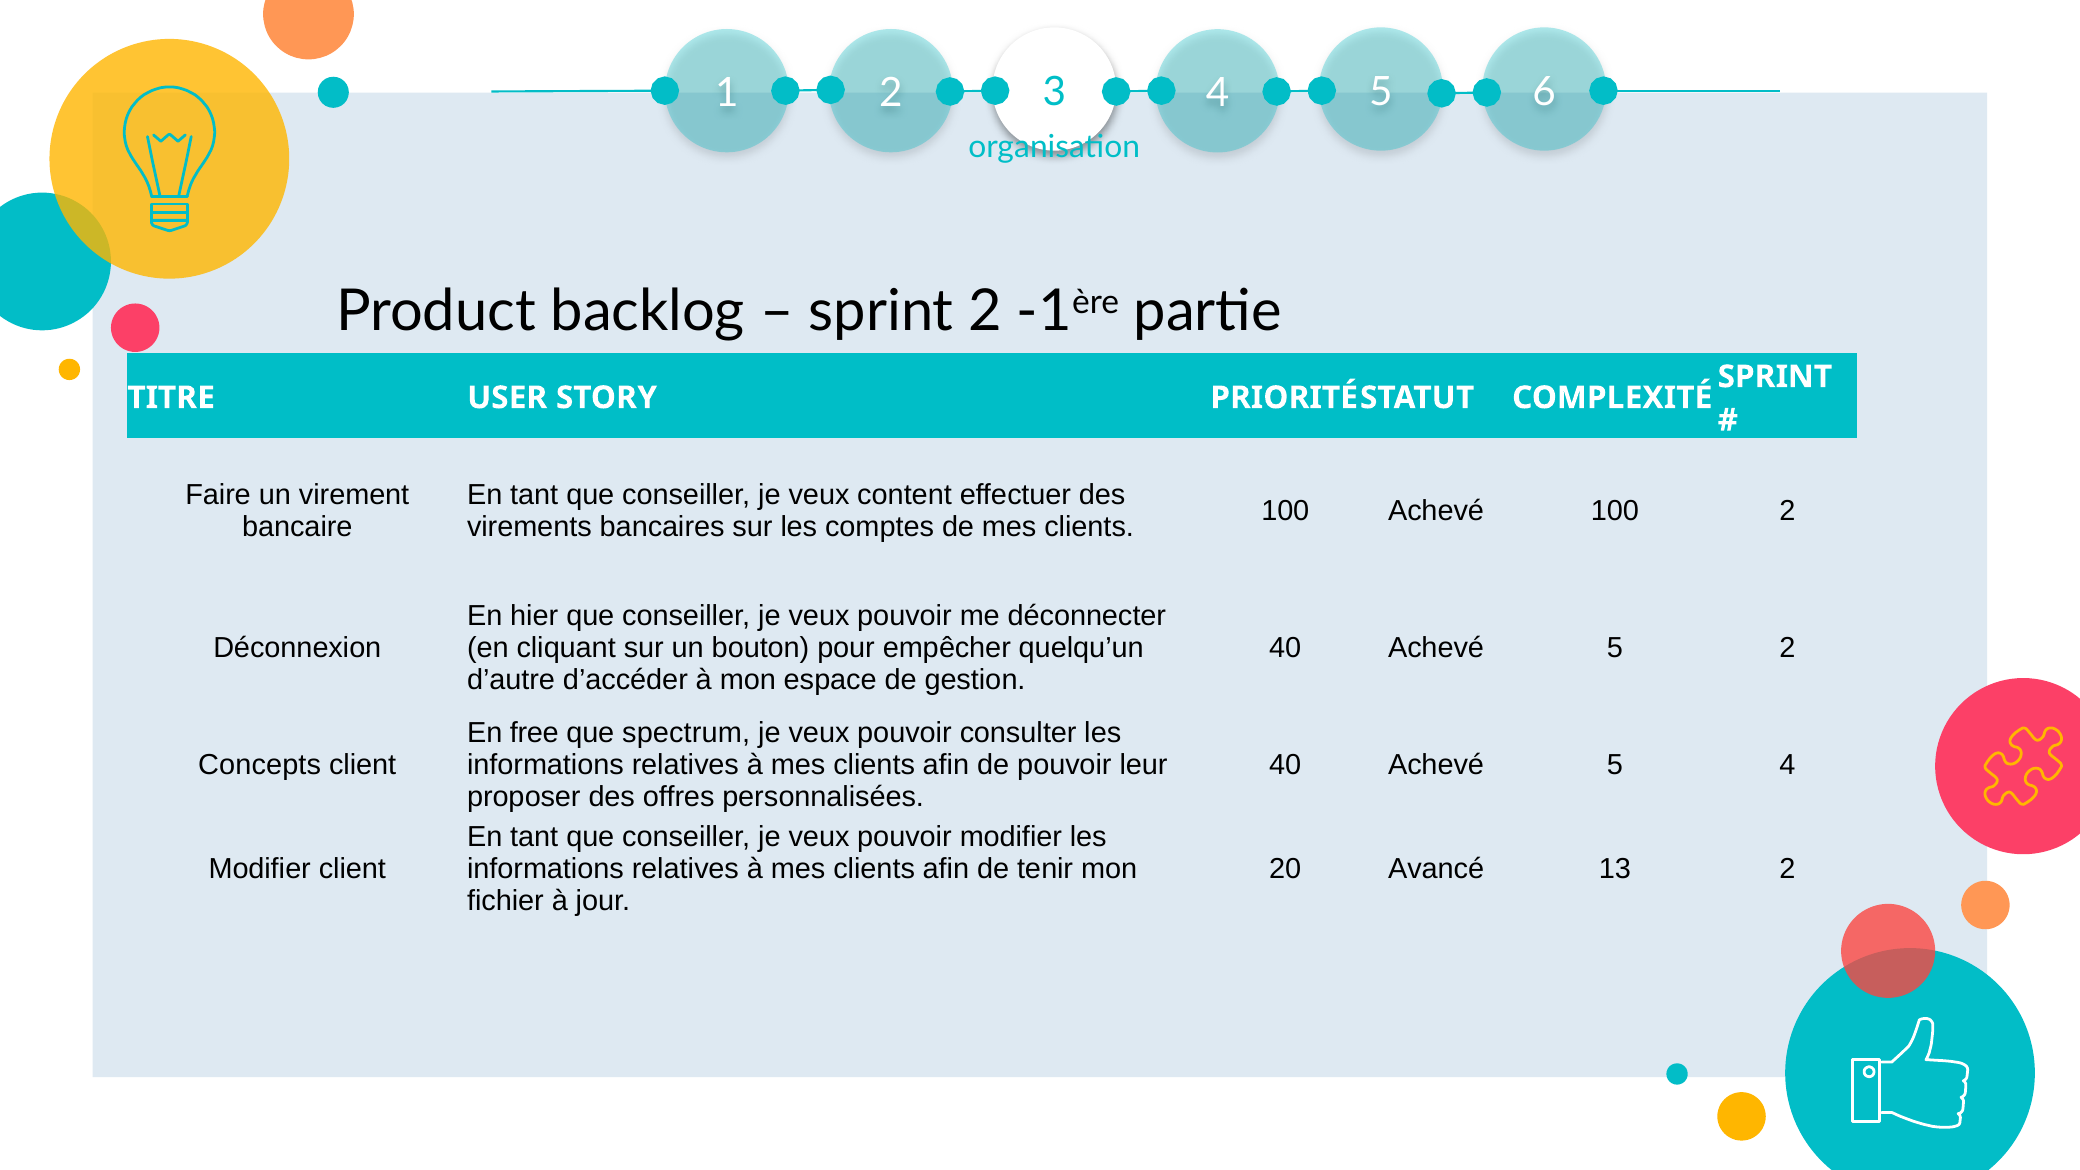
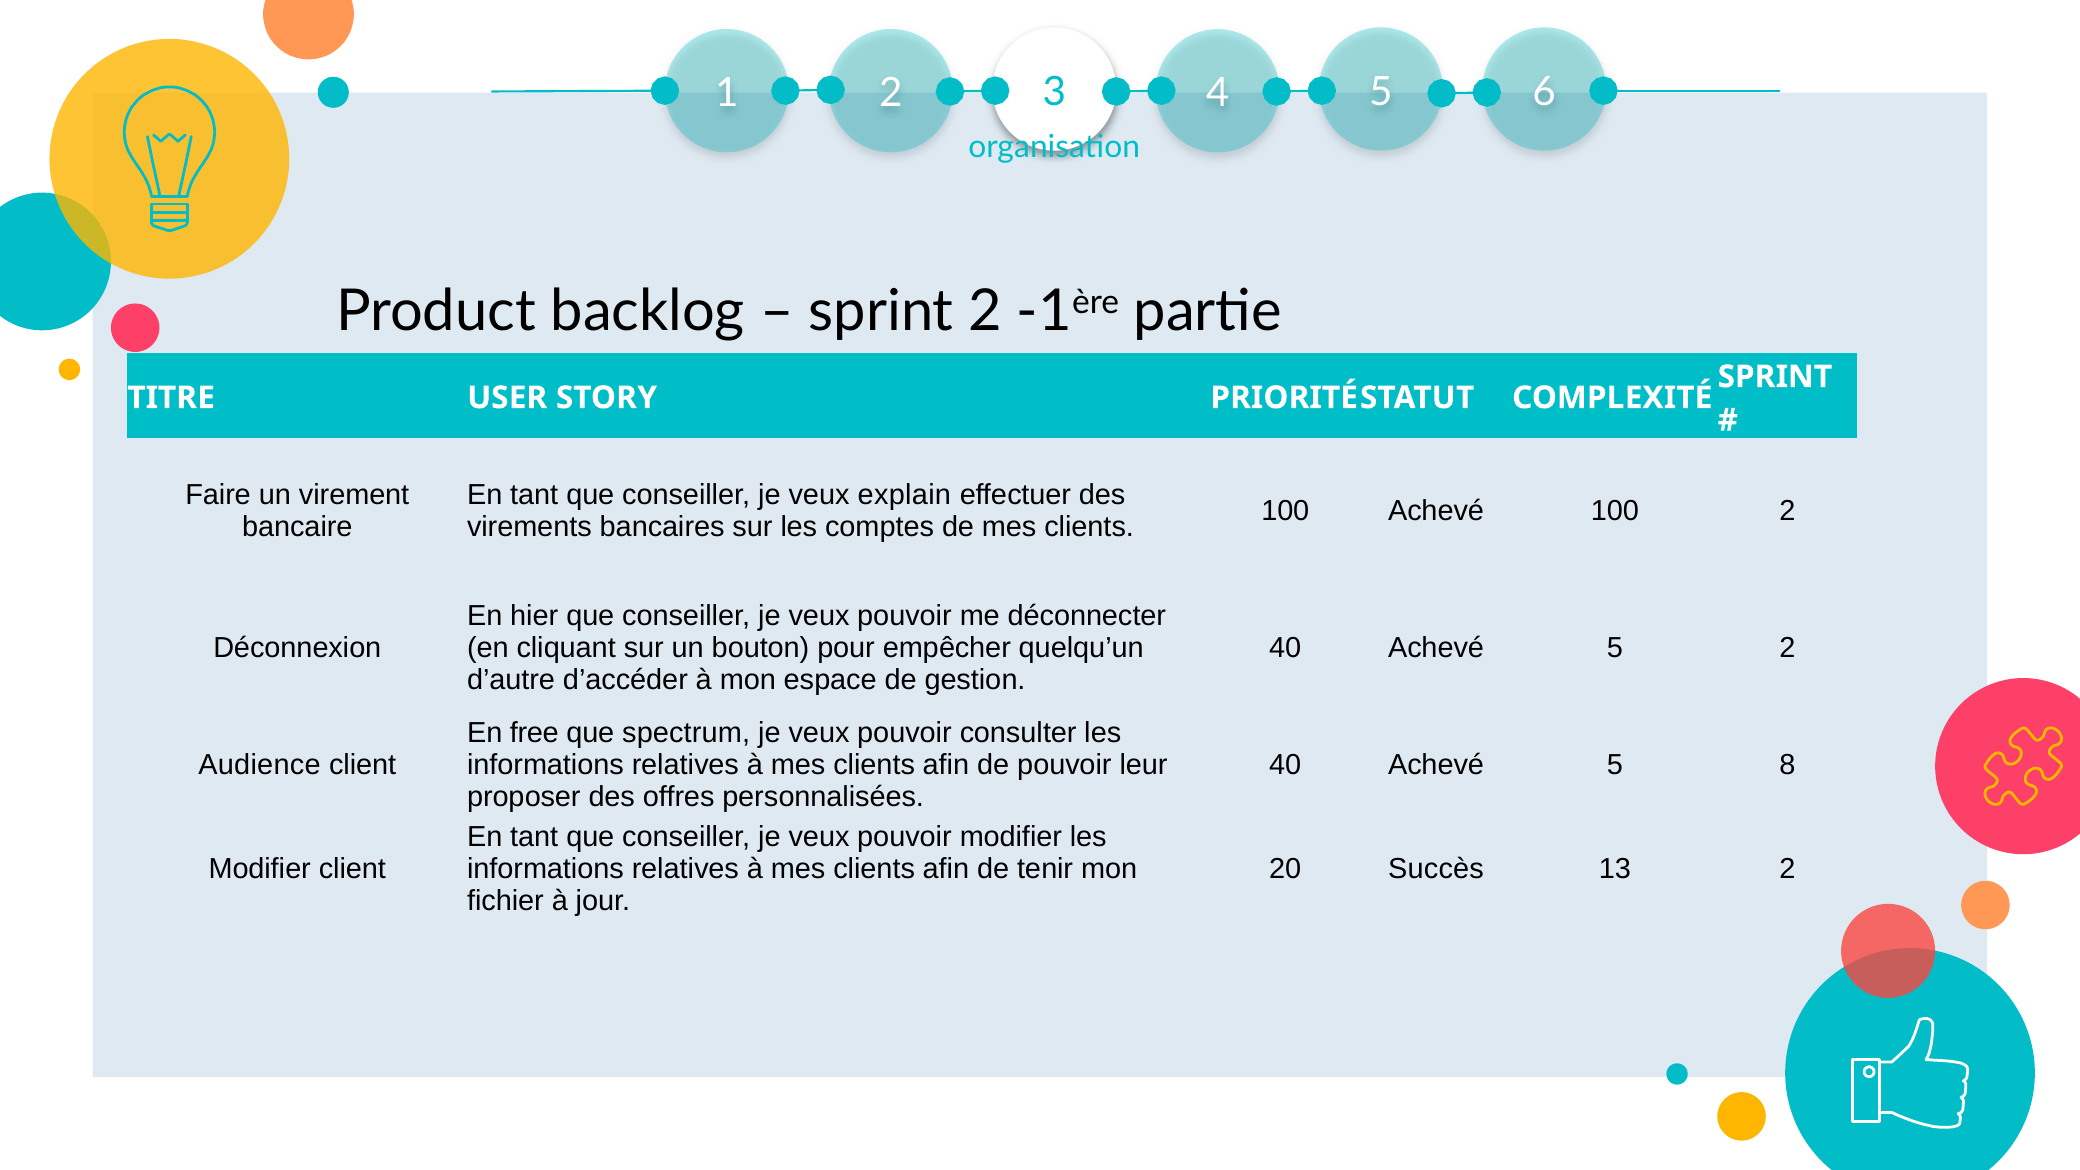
content: content -> explain (904, 495)
Concepts: Concepts -> Audience (260, 765)
5 4: 4 -> 8 (1787, 765)
Avancé: Avancé -> Succès (1436, 869)
